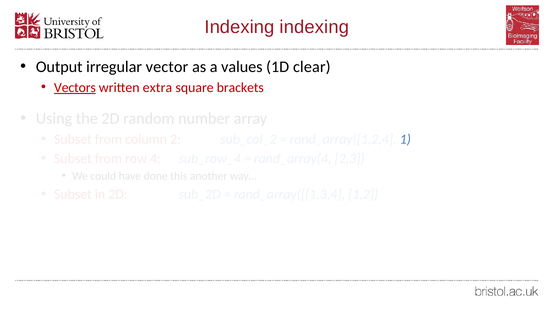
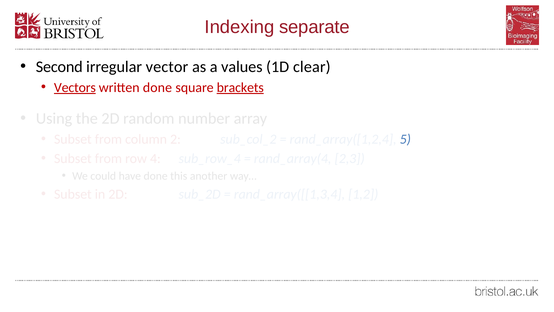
Indexing indexing: indexing -> separate (314, 27)
Output: Output -> Second (59, 67)
written extra: extra -> done (157, 87)
brackets underline: none -> present (240, 87)
1: 1 -> 5 (405, 139)
